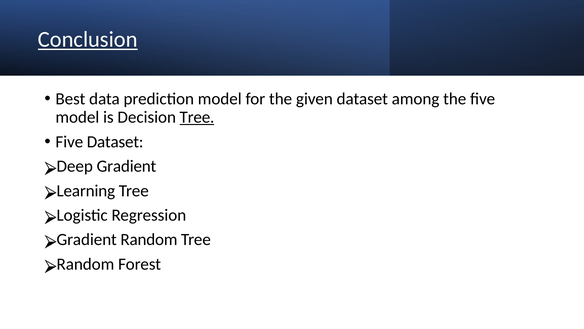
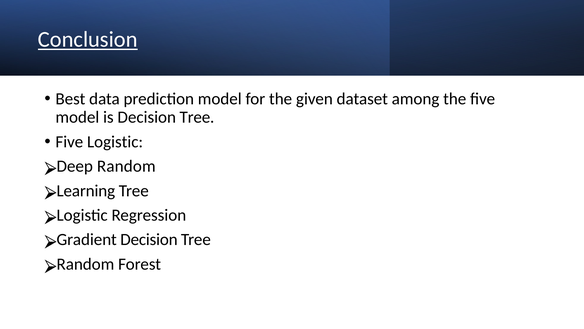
Tree underline: present -> none (197, 117)
Five Dataset: Dataset -> Logistic (115, 142)
Deep Gradient: Gradient -> Random (126, 166)
Gradient Random: Random -> Decision (149, 239)
